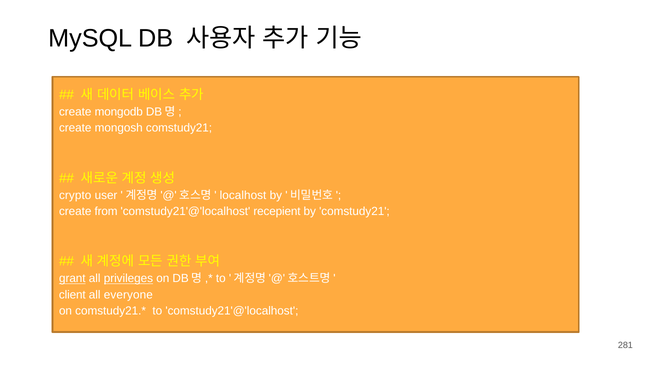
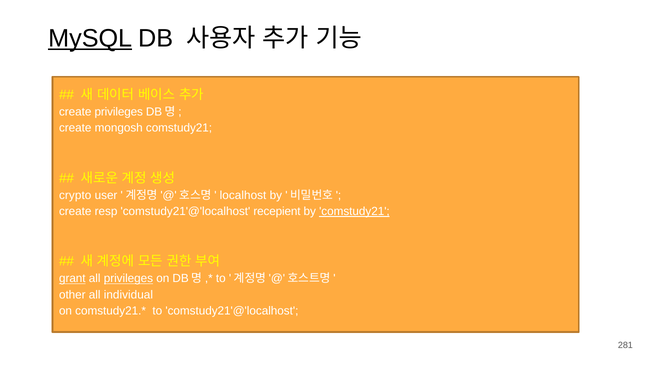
MySQL underline: none -> present (90, 38)
create mongodb: mongodb -> privileges (119, 112)
from: from -> resp (106, 211)
comstudy21 underline: none -> present (354, 211)
client: client -> other (72, 294)
everyone: everyone -> individual (128, 294)
